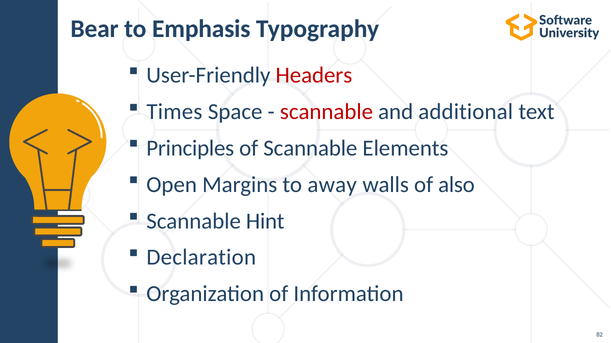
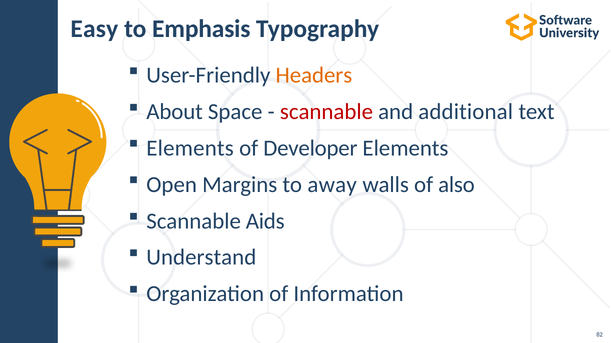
Bear: Bear -> Easy (94, 29)
Headers colour: red -> orange (314, 75)
Times: Times -> About (175, 112)
Principles: Principles -> Elements (190, 148)
of Scannable: Scannable -> Developer (310, 148)
Hint: Hint -> Aids (265, 221)
Declaration: Declaration -> Understand (201, 258)
